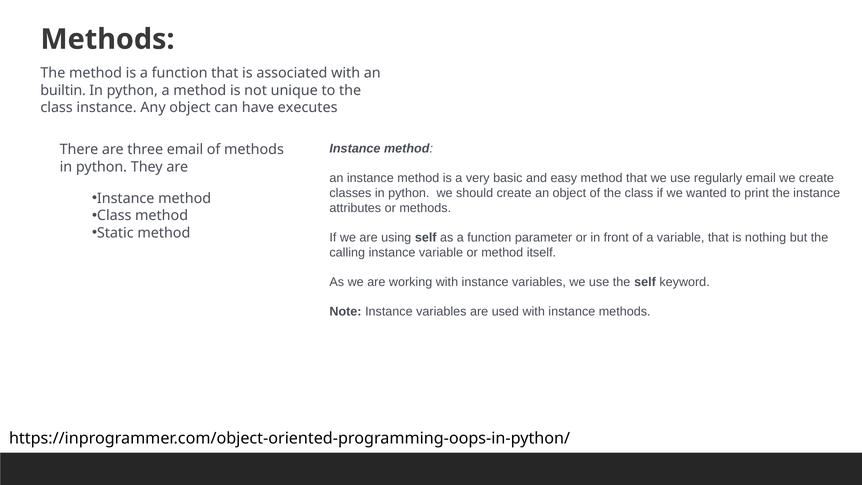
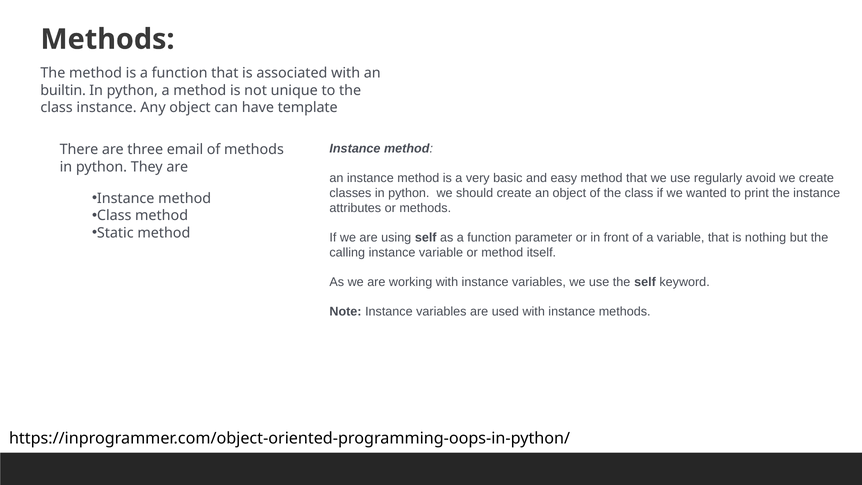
executes: executes -> template (308, 108)
regularly email: email -> avoid (761, 178)
